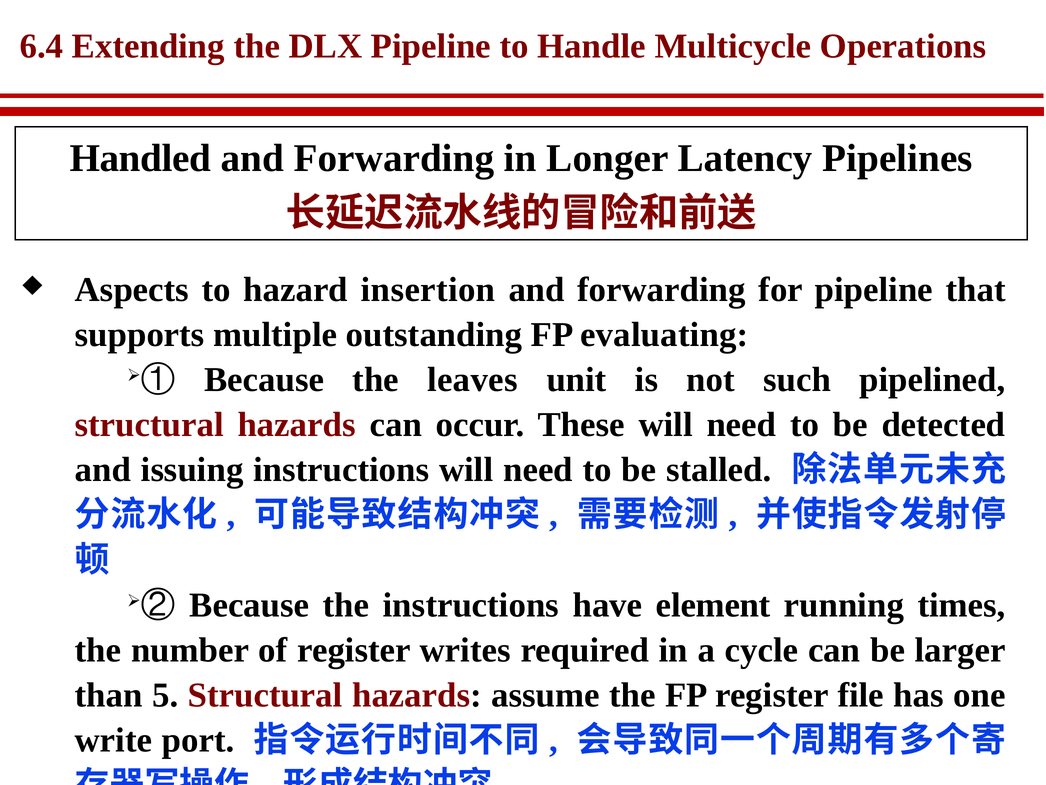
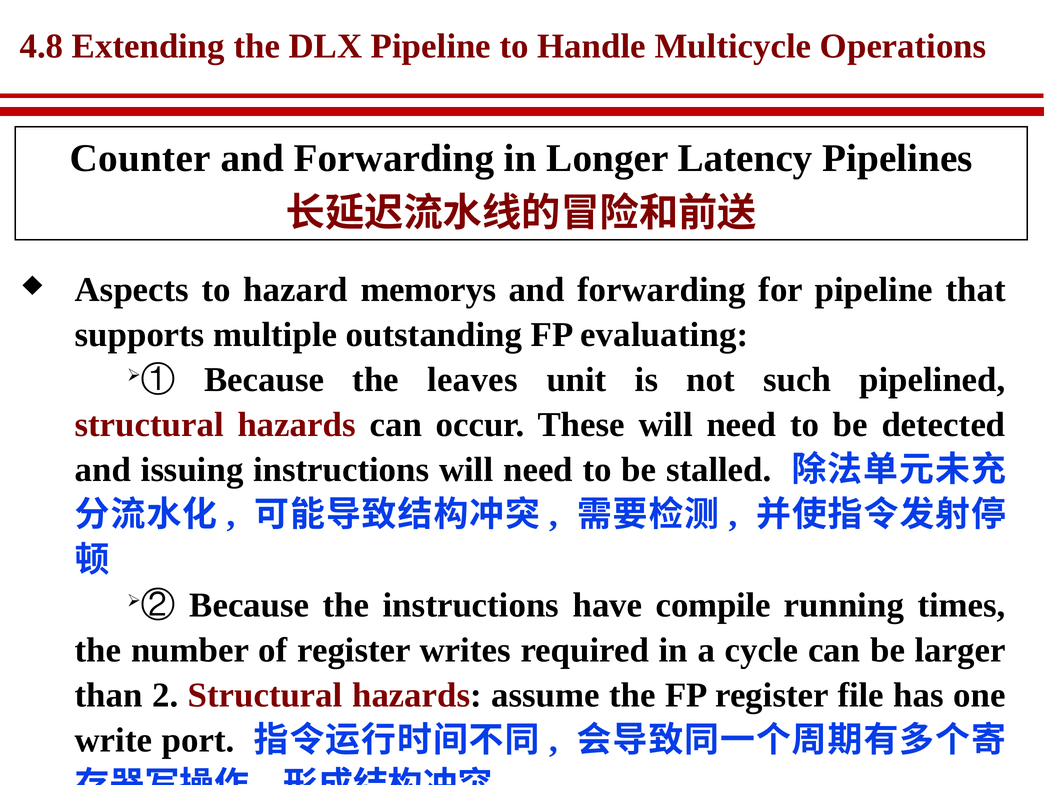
6.4: 6.4 -> 4.8 (41, 46)
Handled: Handled -> Counter (140, 158)
insertion: insertion -> memorys (428, 289)
element: element -> compile (713, 605)
5: 5 -> 2 (165, 695)
